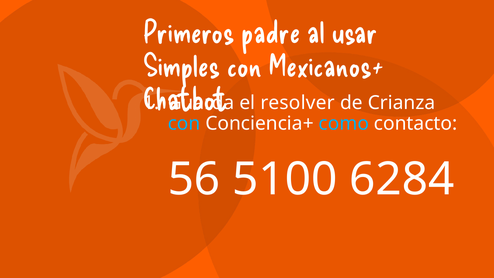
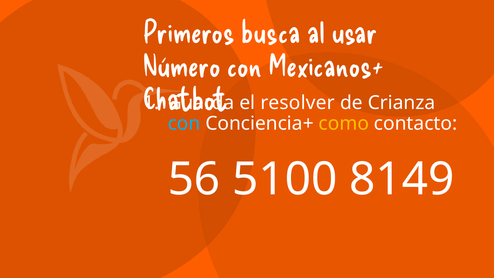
padre: padre -> busca (271, 33)
Simples: Simples -> Número (182, 66)
como colour: light blue -> yellow (344, 123)
6284: 6284 -> 8149 (402, 179)
